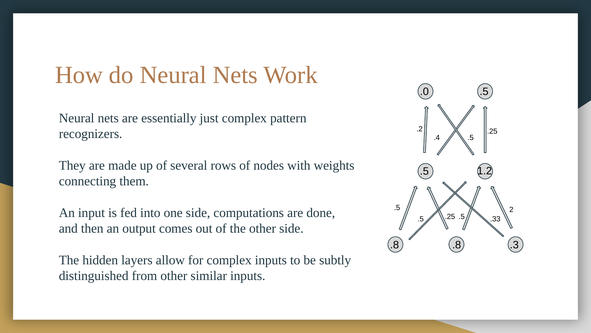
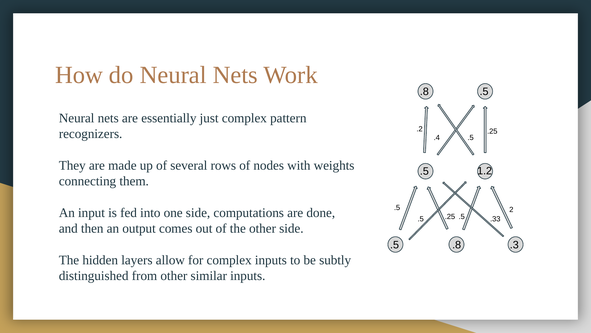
.0: .0 -> .8 (424, 92)
.8: .8 -> .5 (395, 244)
